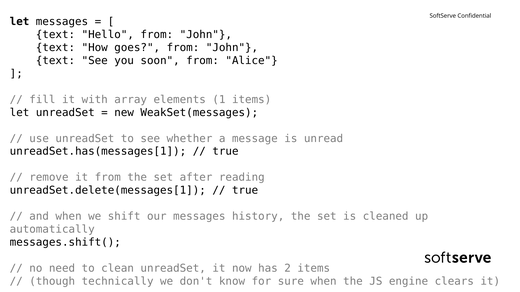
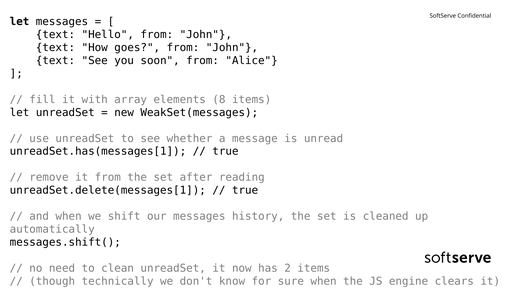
1: 1 -> 8 (219, 100)
